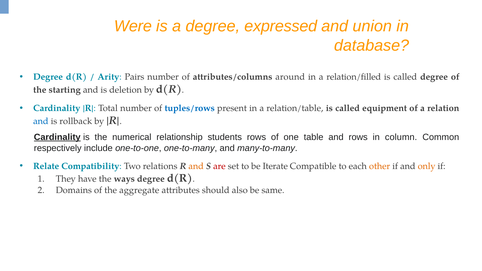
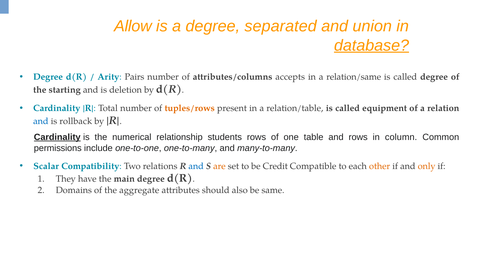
Were: Were -> Allow (133, 26)
expressed: expressed -> separated (281, 26)
database underline: none -> present (372, 45)
around: around -> accepts (290, 77)
relation/filled: relation/filled -> relation/same (354, 77)
tuples/rows colour: blue -> orange (190, 108)
respectively: respectively -> permissions (58, 148)
Relate: Relate -> Scalar (46, 166)
and colour: orange -> blue (196, 166)
are colour: red -> orange (219, 166)
Iterate: Iterate -> Credit (275, 166)
ways: ways -> main (124, 179)
